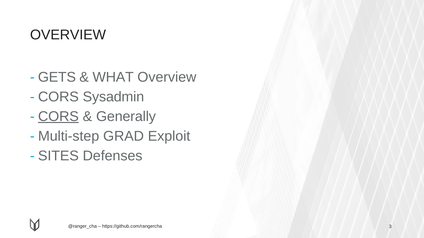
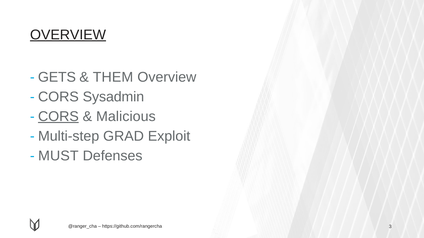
OVERVIEW underline: none -> present (68, 35)
WHAT: WHAT -> THEM (113, 77)
Generally: Generally -> Malicious (126, 117)
SITES: SITES -> MUST (58, 156)
